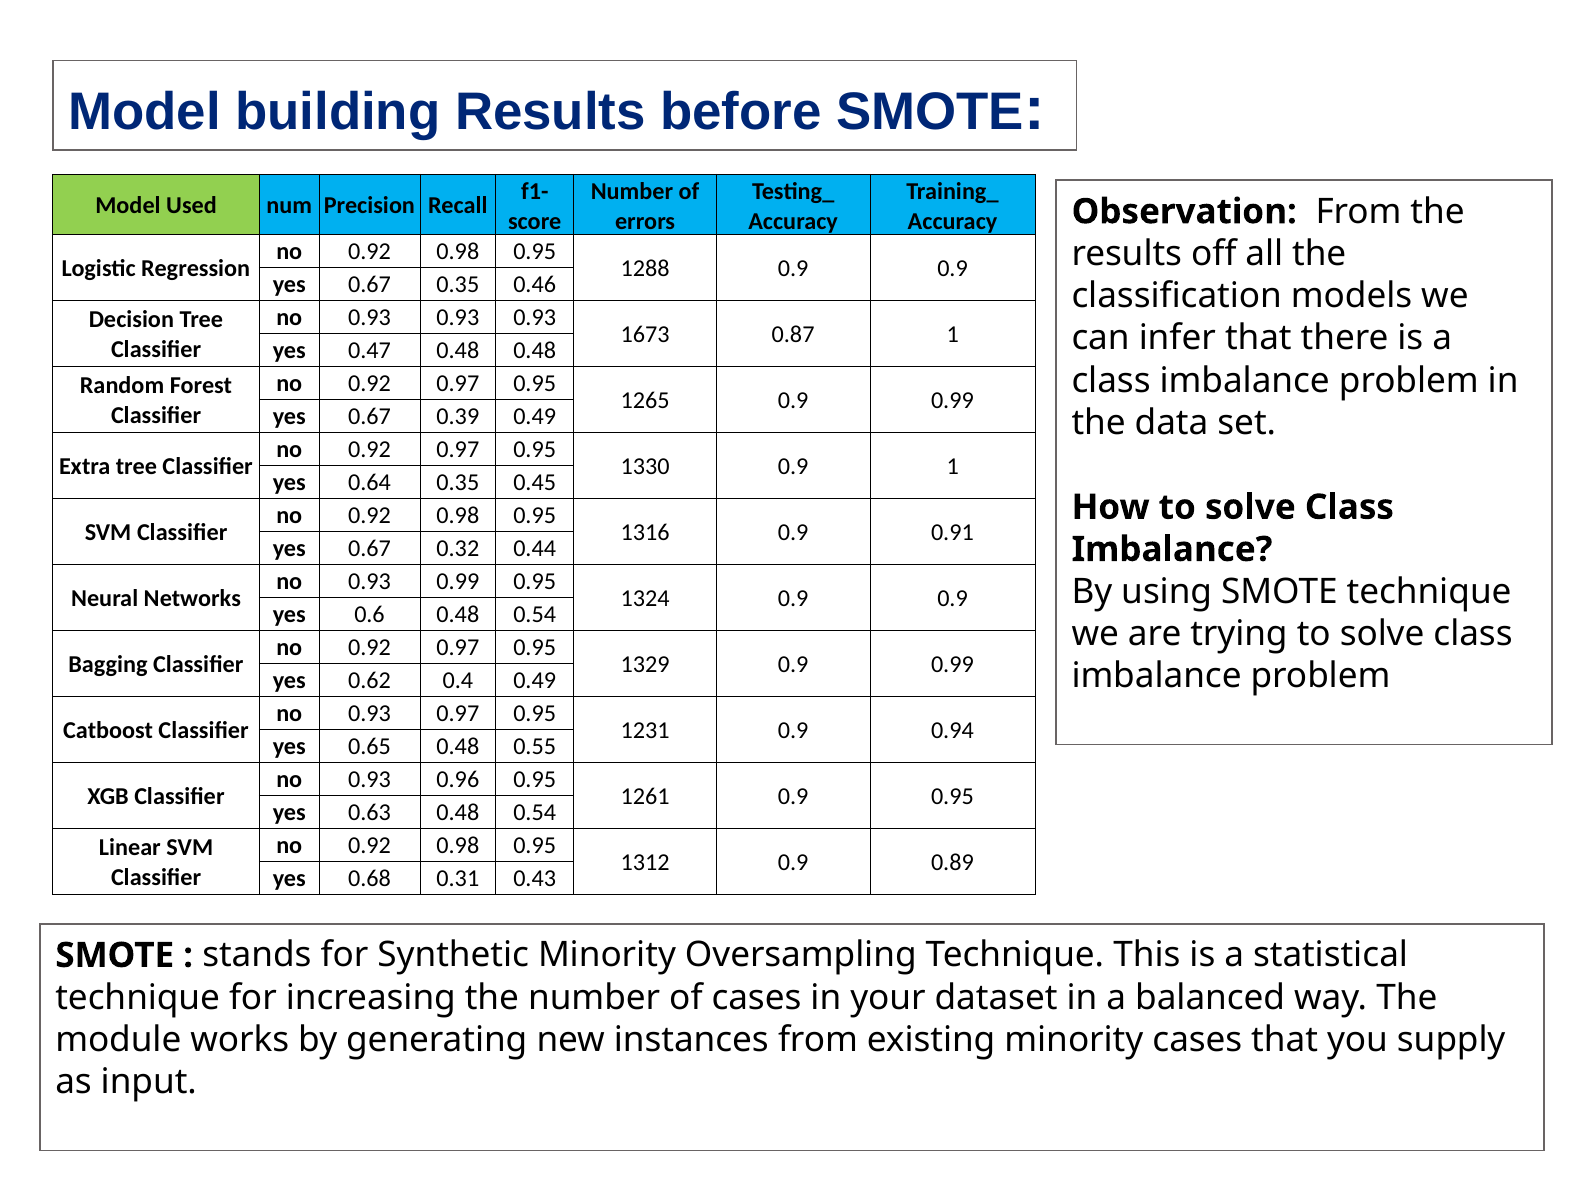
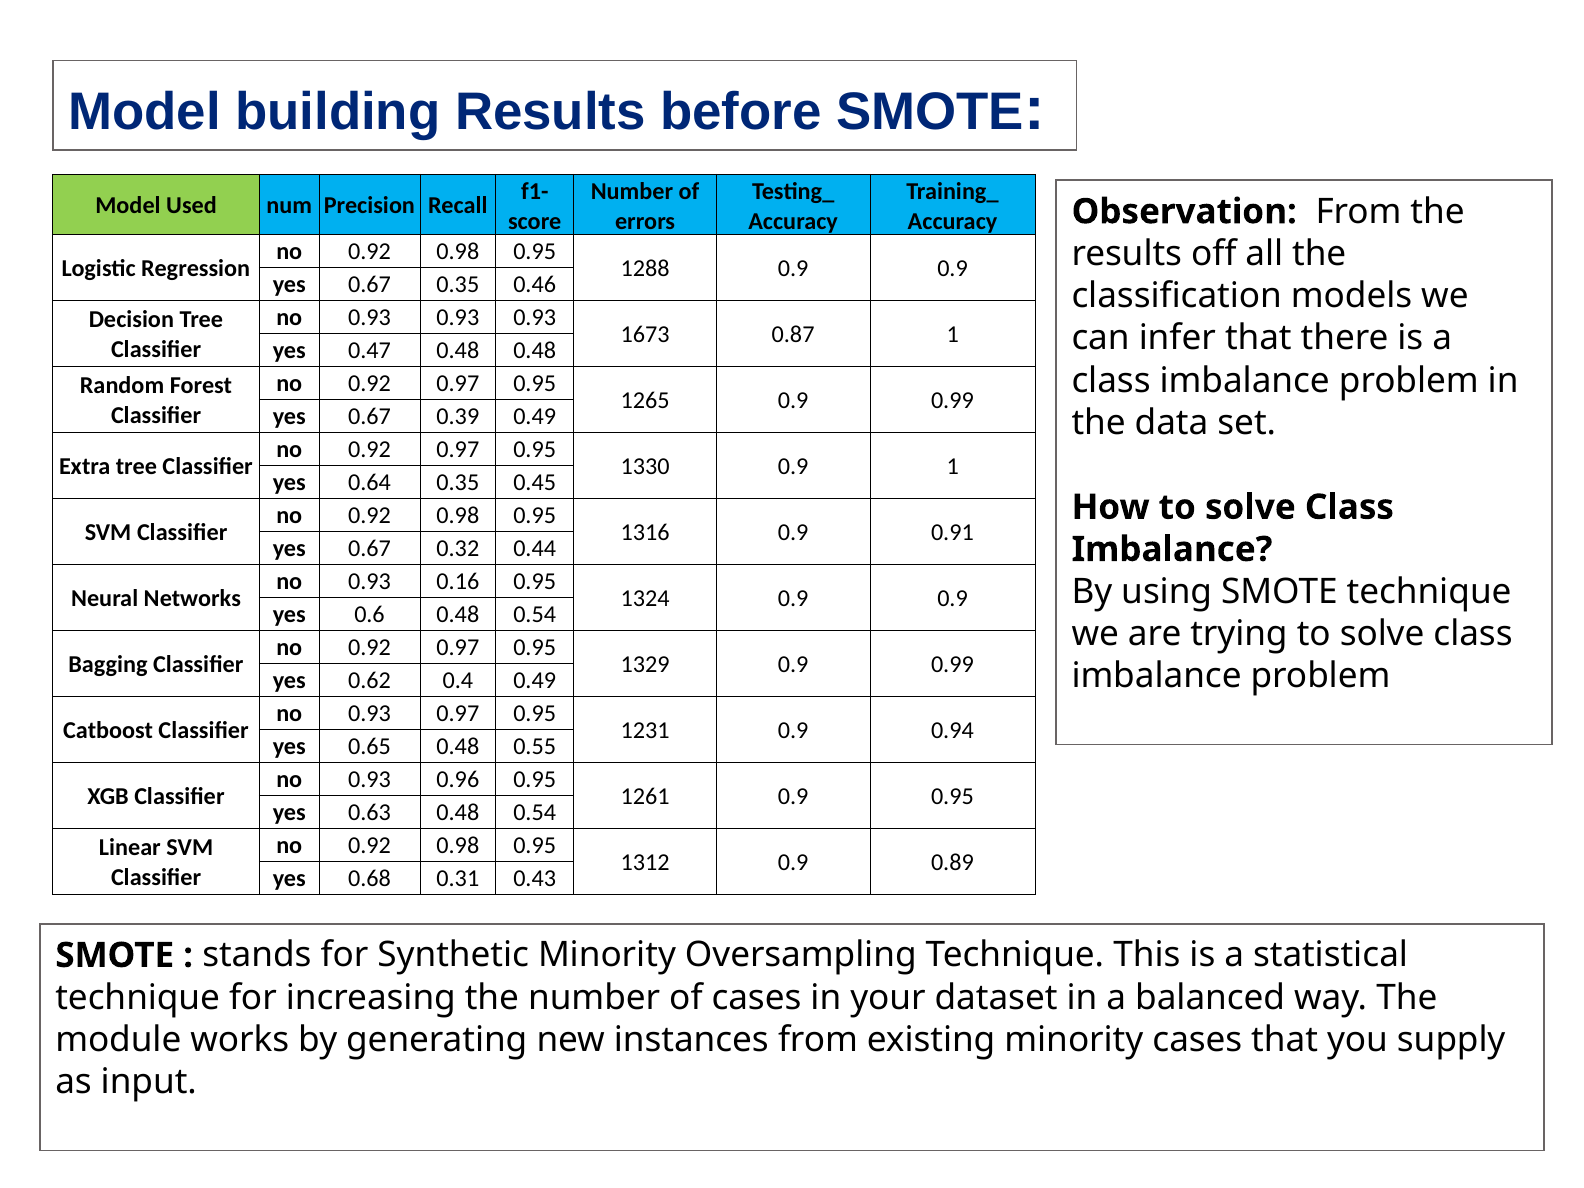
0.93 0.99: 0.99 -> 0.16 (458, 582)
